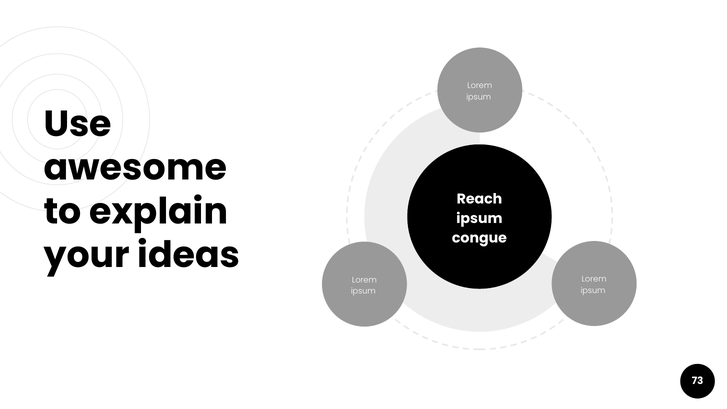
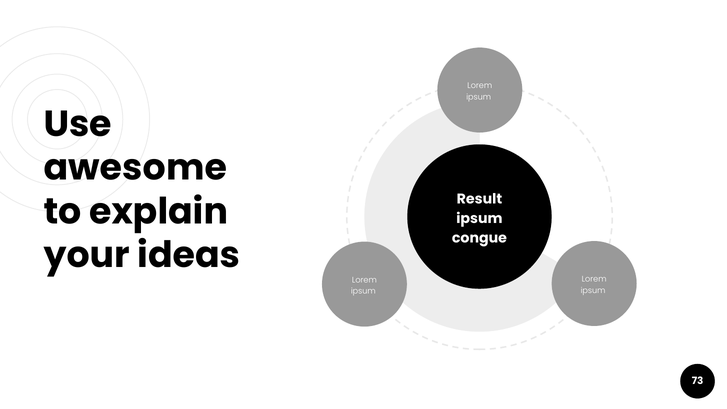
Reach: Reach -> Result (479, 199)
